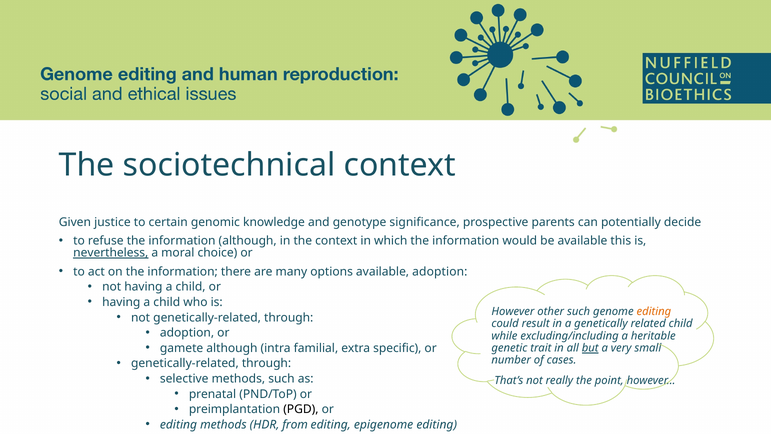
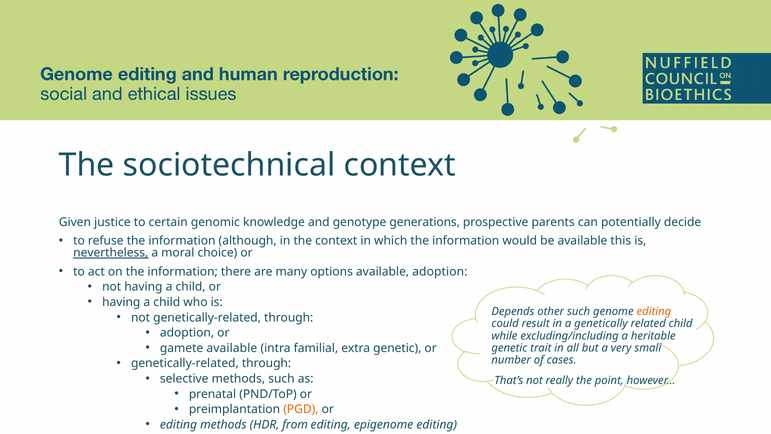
significance: significance -> generations (425, 222)
However: However -> Depends (513, 311)
gamete although: although -> available (232, 348)
extra specific: specific -> genetic (397, 348)
but underline: present -> none (590, 348)
PGD colour: black -> orange (301, 409)
